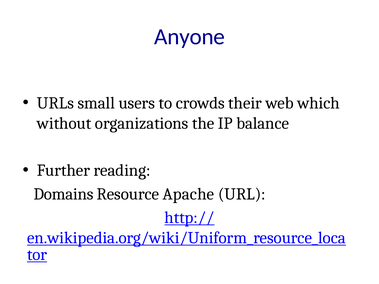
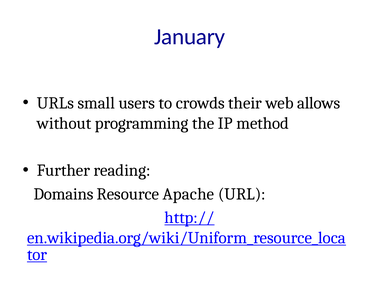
Anyone: Anyone -> January (190, 37)
which: which -> allows (319, 103)
organizations: organizations -> programming (142, 123)
balance: balance -> method (263, 123)
